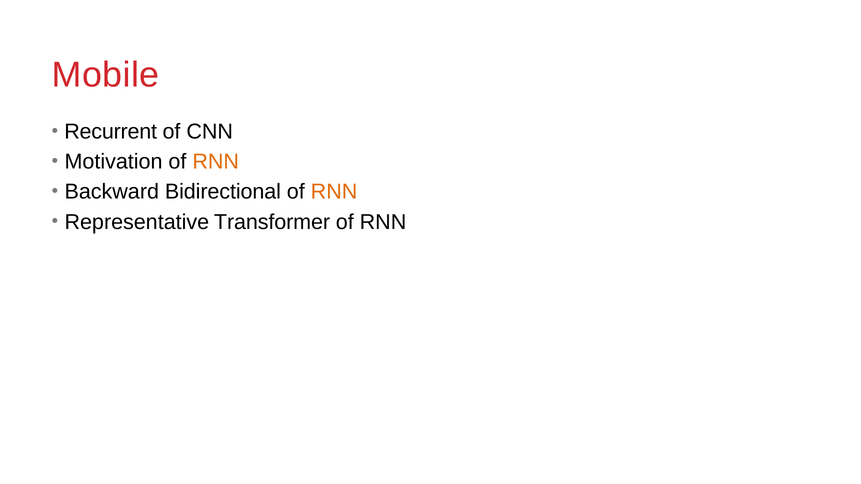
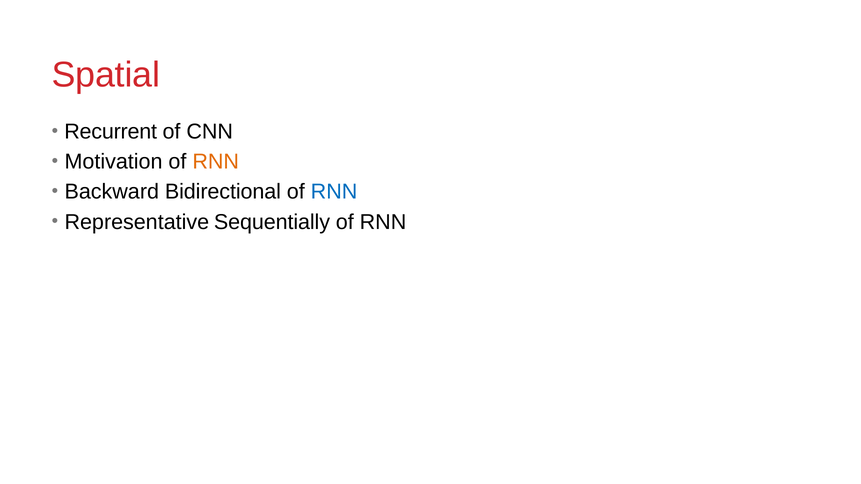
Mobile: Mobile -> Spatial (106, 75)
RNN colour: orange -> blue (334, 192)
Transformer: Transformer -> Sequentially (272, 222)
